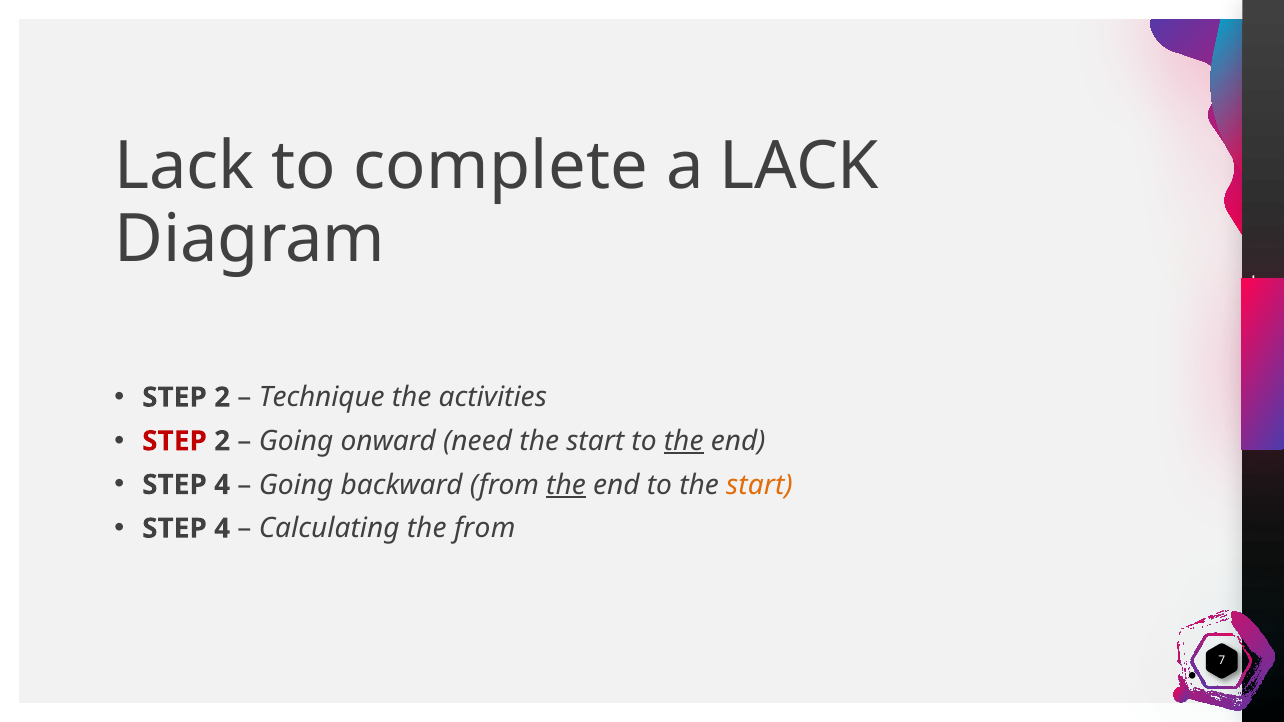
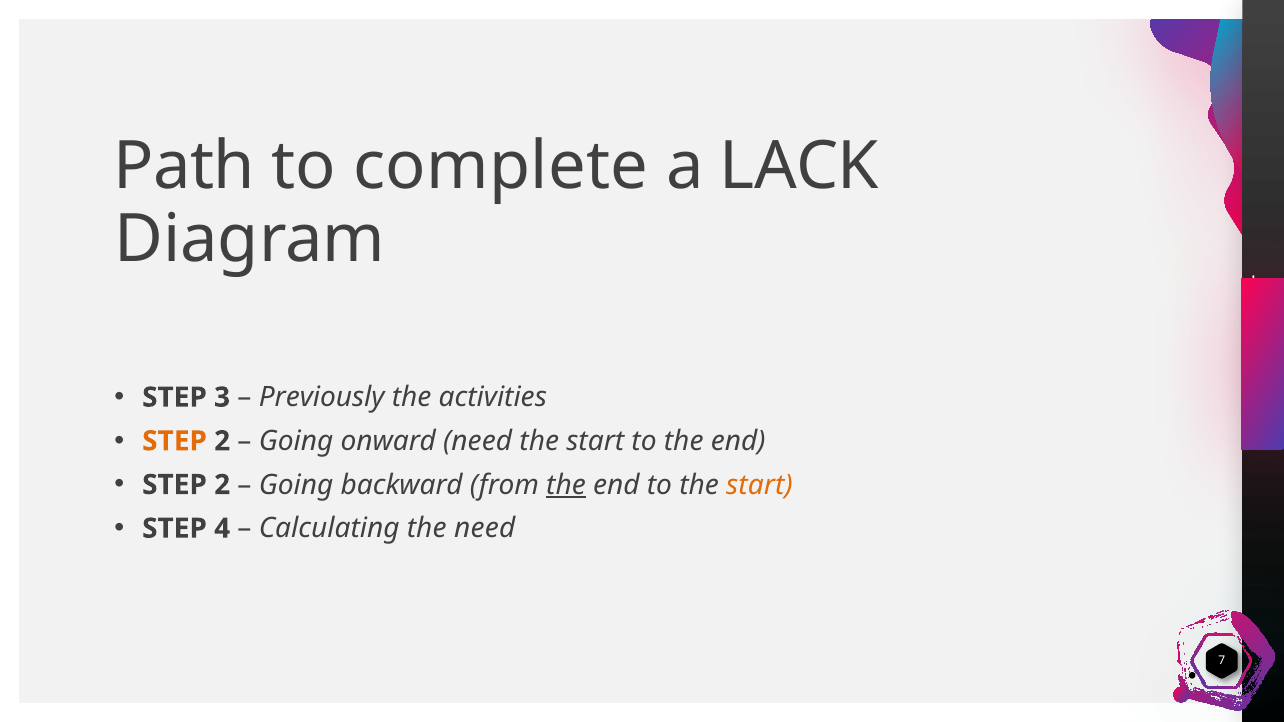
Lack: Lack -> Path (184, 167)
2: 2 -> 3 (222, 397)
Technique: Technique -> Previously (322, 397)
STEP colour: red -> orange (175, 441)
the underline: present -> none (684, 441)
4: 4 -> 2 (222, 485)
the from: from -> need (485, 529)
